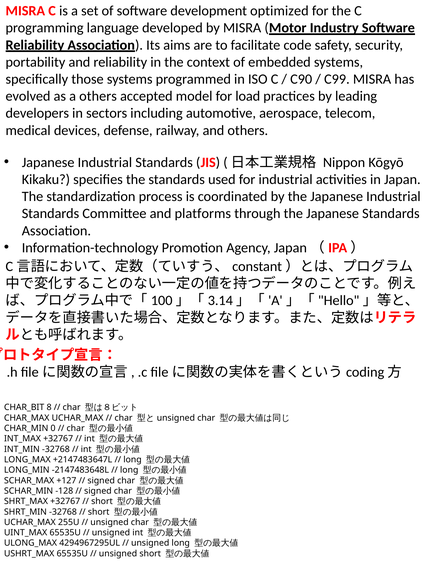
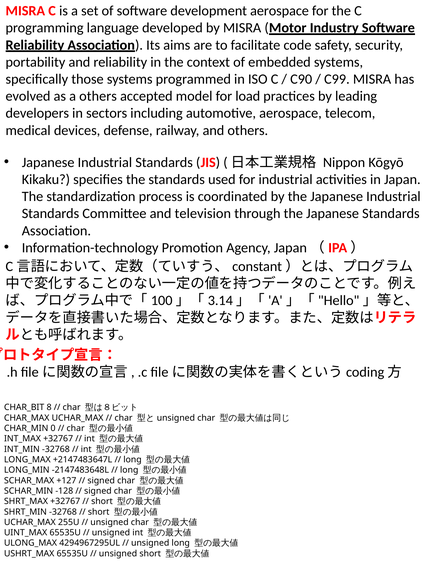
development optimized: optimized -> aerospace (280, 11)
platforms: platforms -> television (203, 214)
